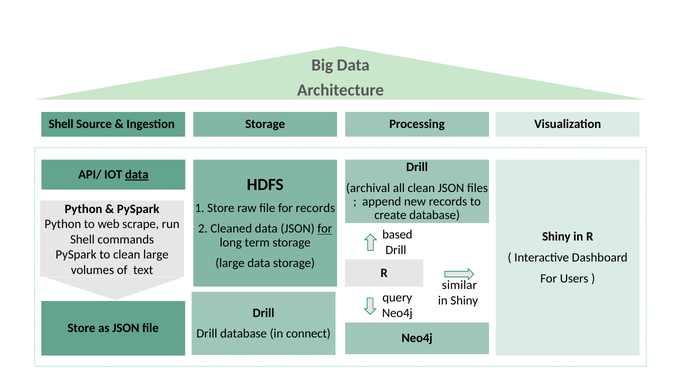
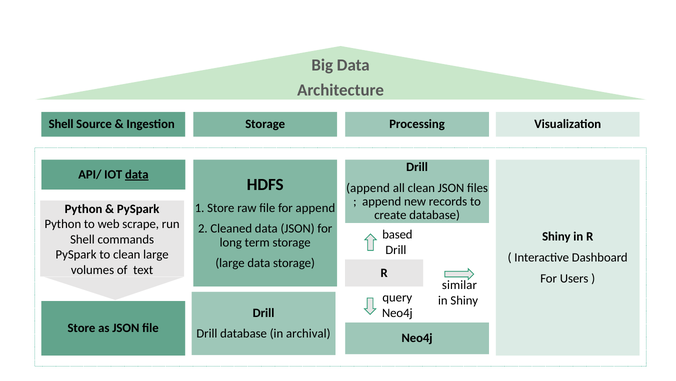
archival: archival -> append (368, 187)
for records: records -> append (315, 208)
for underline: present -> none (325, 228)
connect: connect -> archival (308, 333)
